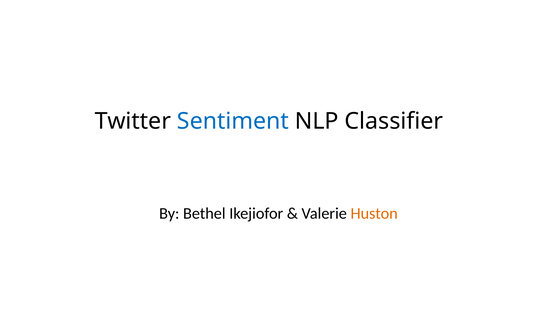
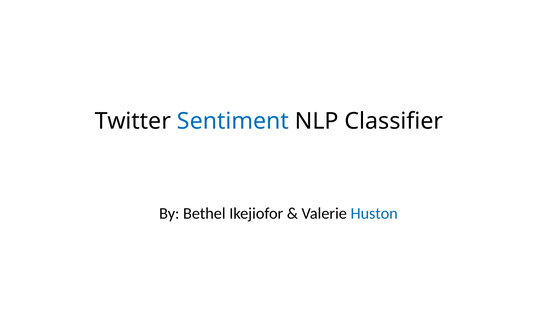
Huston colour: orange -> blue (374, 214)
